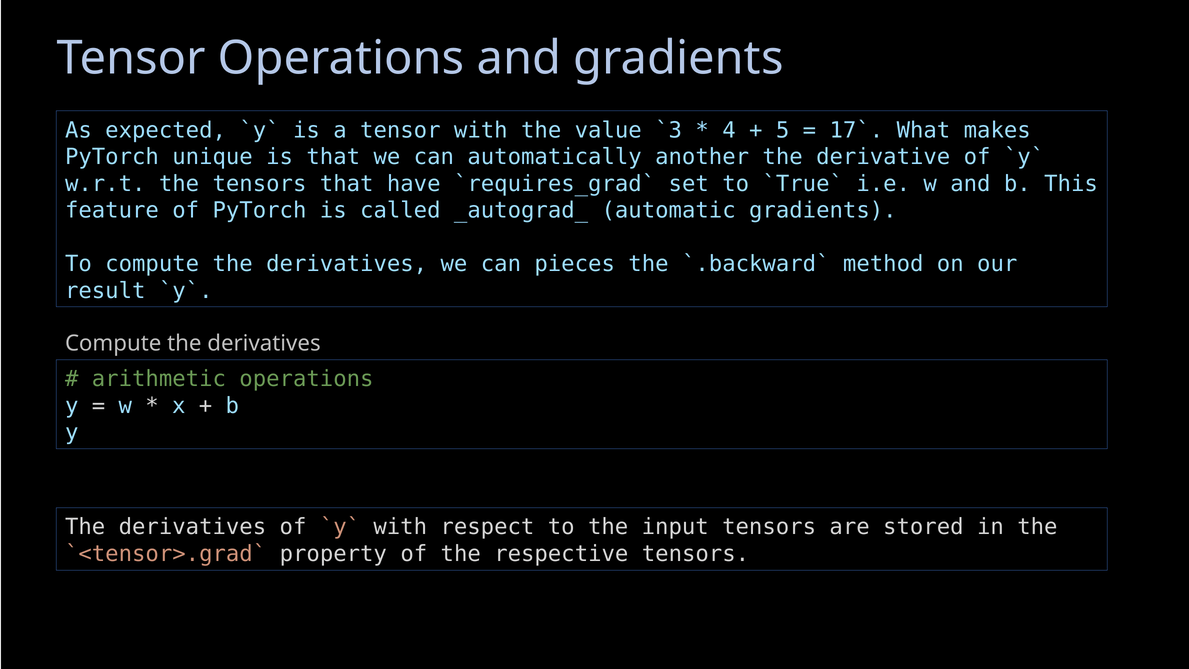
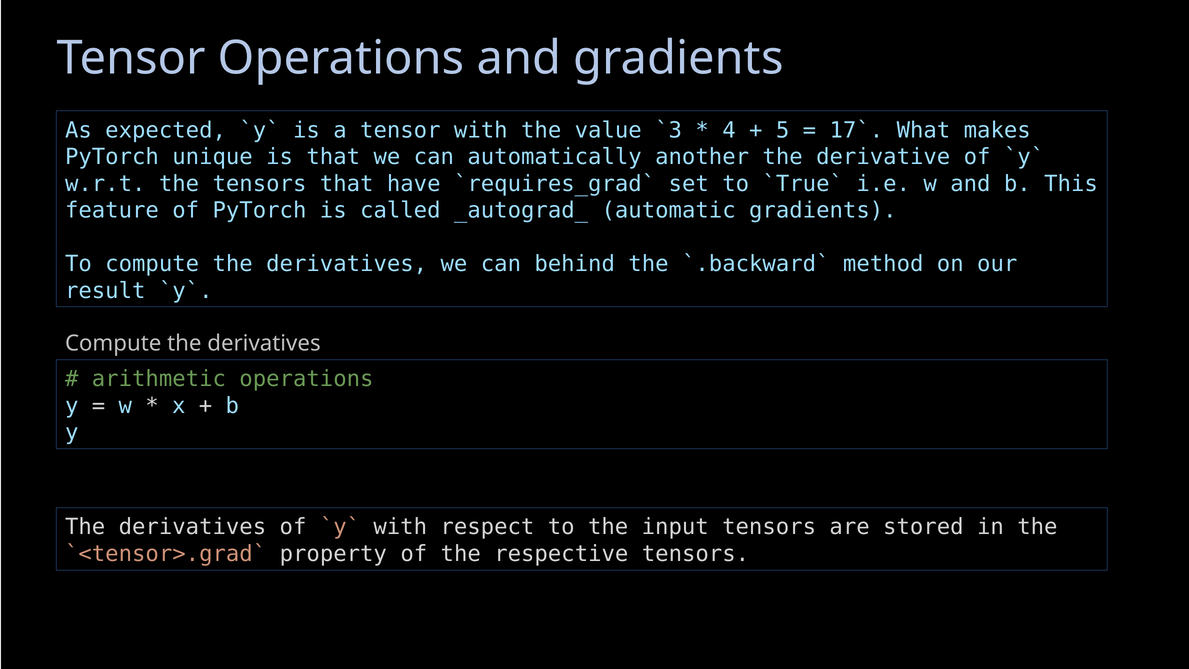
pieces: pieces -> behind (575, 264)
